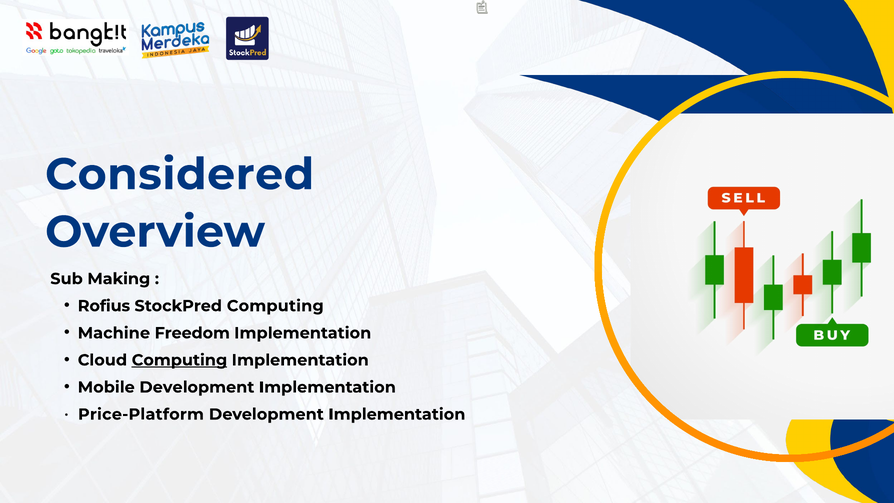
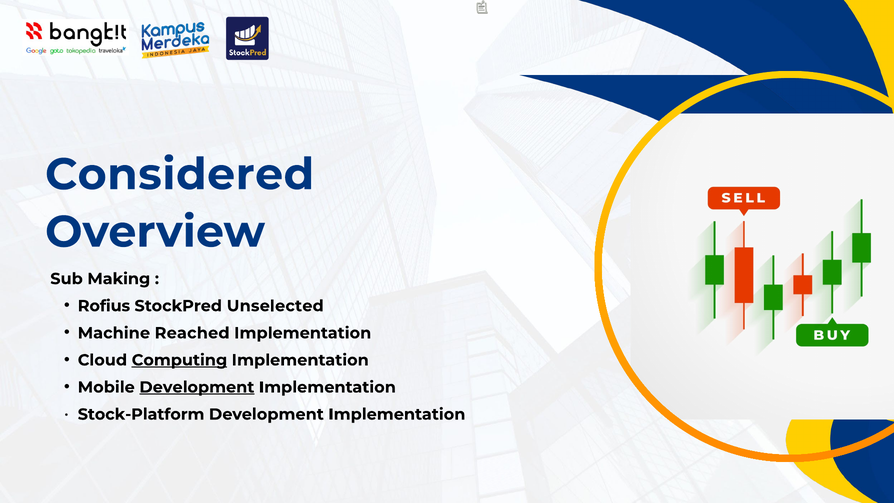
StockPred Computing: Computing -> Unselected (275, 306)
Freedom: Freedom -> Reached (192, 333)
Development underline: none -> present (197, 387)
Price-Platform: Price-Platform -> Stock-Platform (141, 414)
